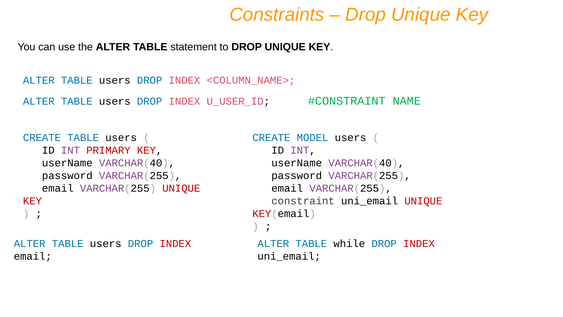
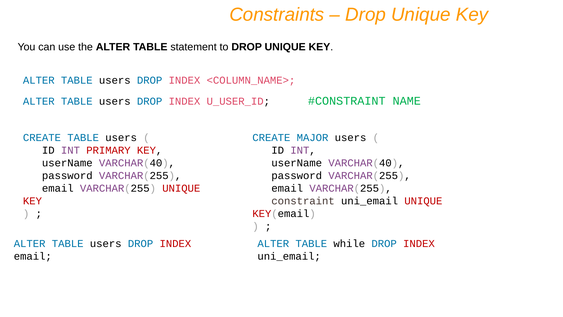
MODEL: MODEL -> MAJOR (313, 138)
